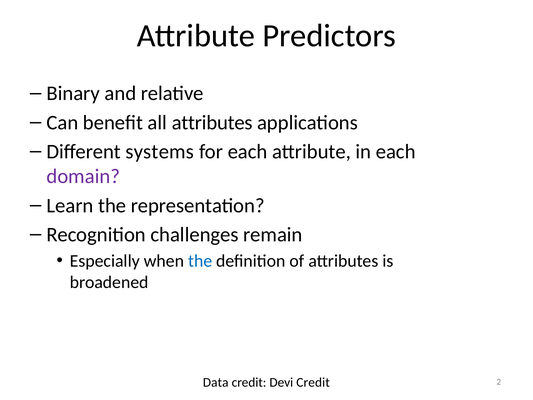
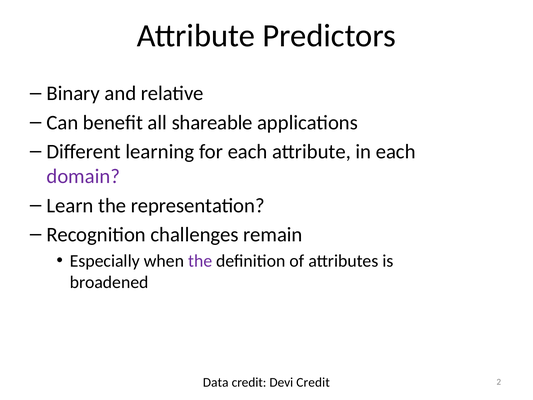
all attributes: attributes -> shareable (212, 122)
systems: systems -> learning (160, 151)
the colour: blue -> purple (200, 261)
